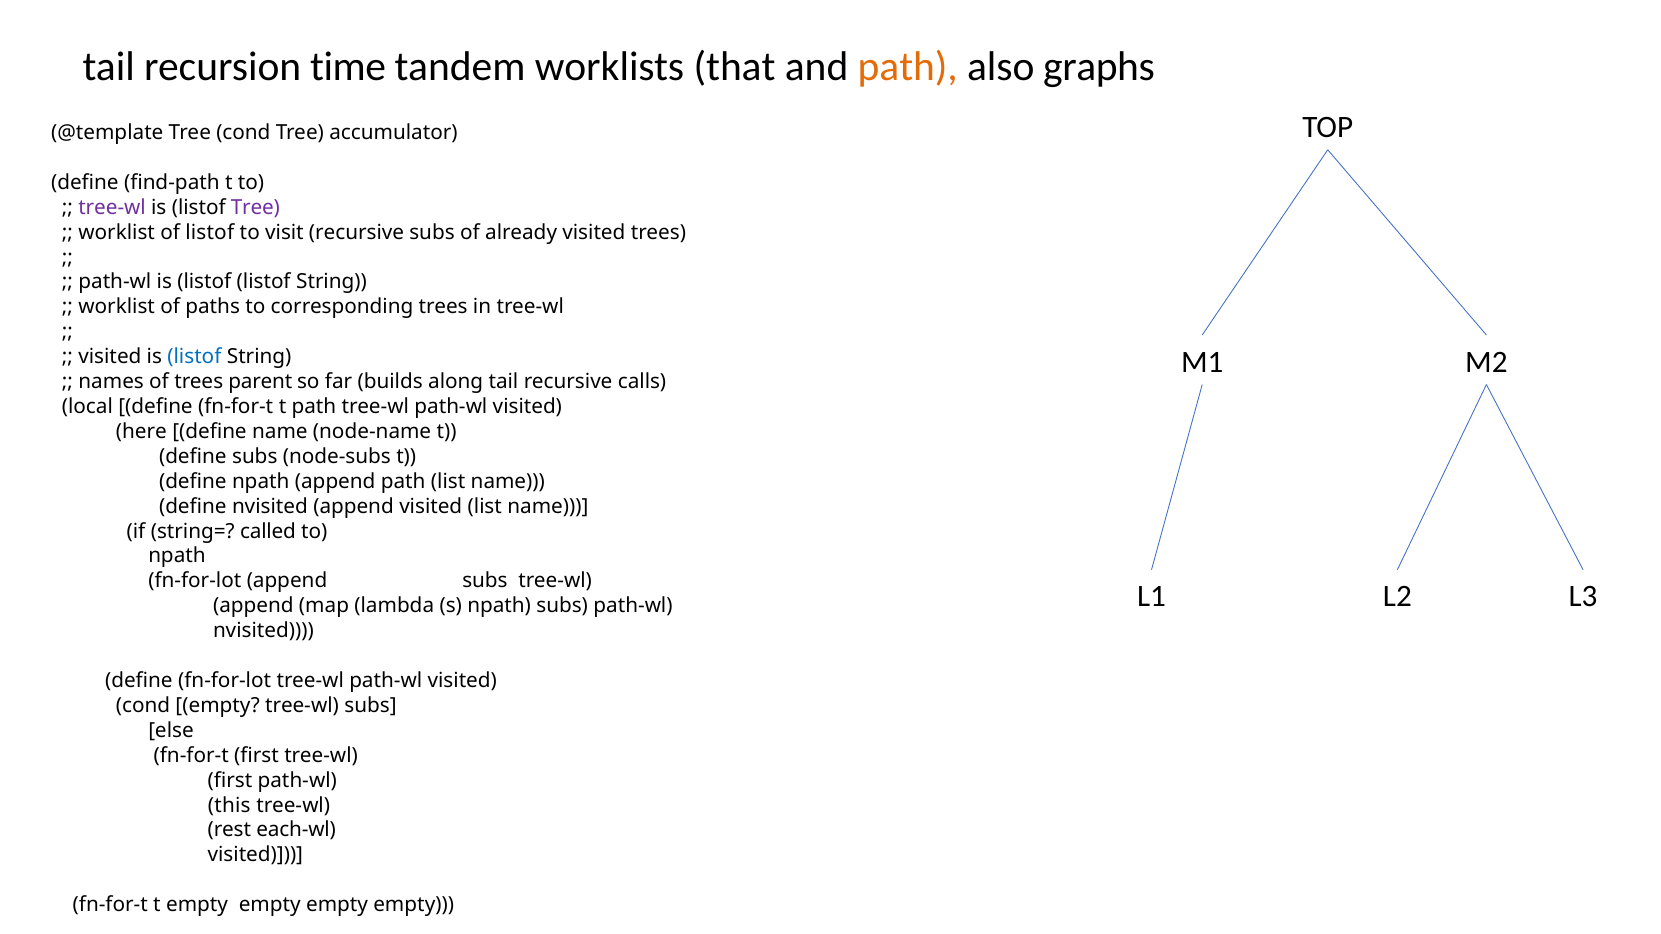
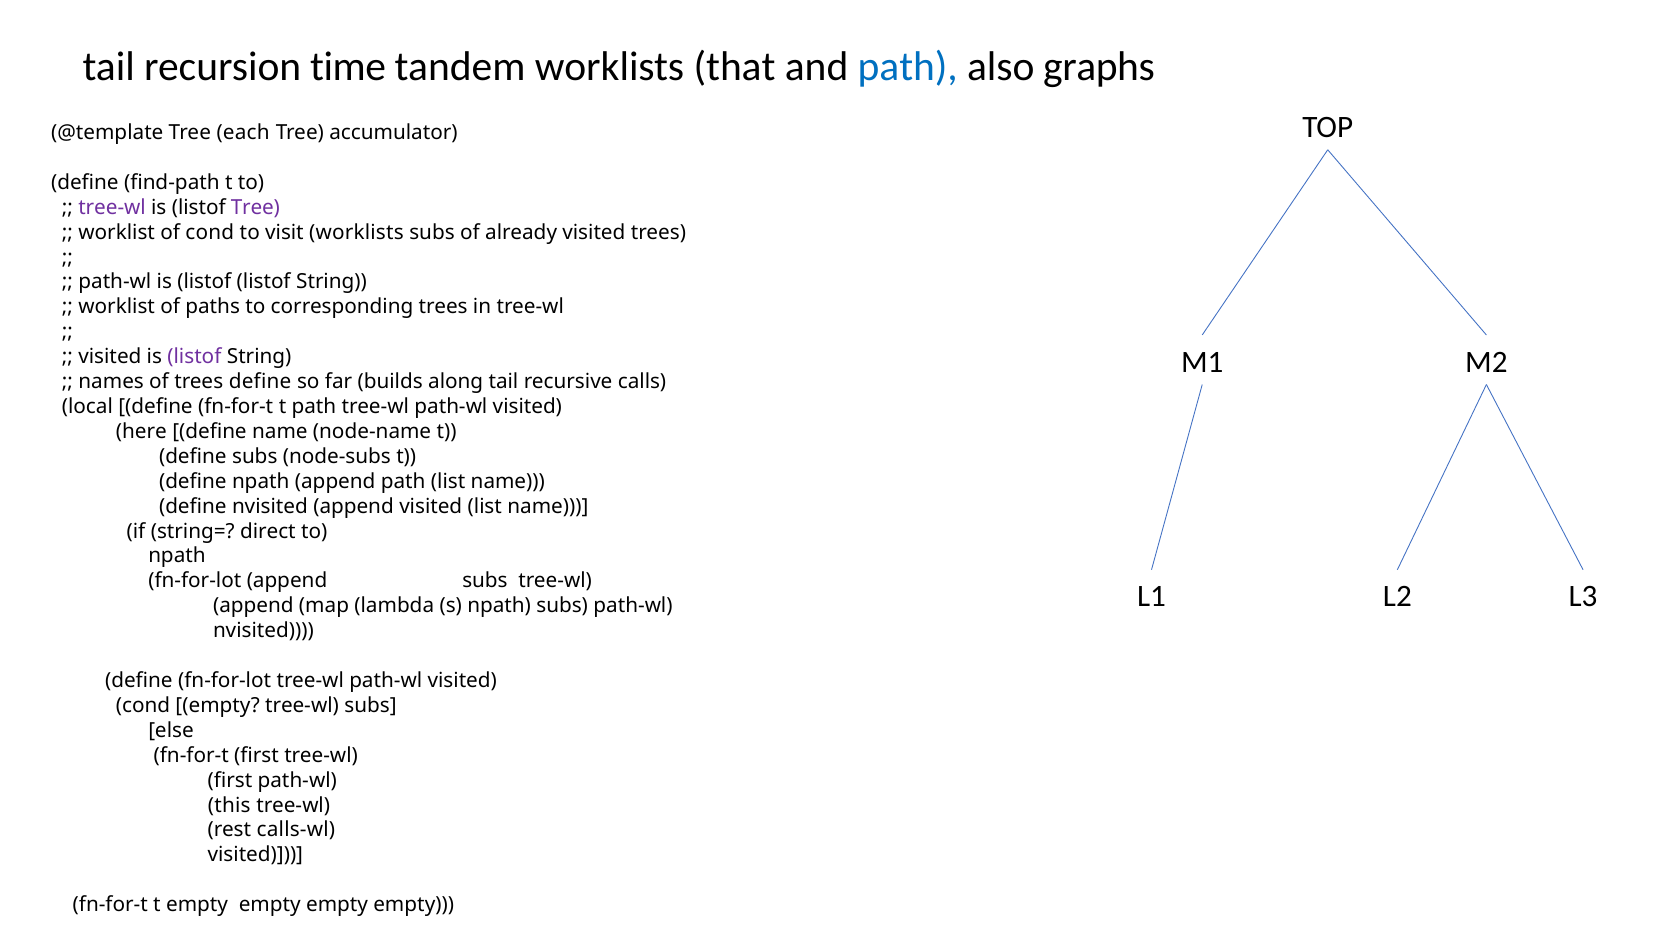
path colour: orange -> blue (908, 67)
Tree cond: cond -> each (243, 133)
of listof: listof -> cond (210, 232)
visit recursive: recursive -> worklists (356, 232)
listof colour: blue -> purple (194, 357)
trees parent: parent -> define (260, 382)
called: called -> direct (268, 531)
each-wl: each-wl -> calls-wl (296, 830)
